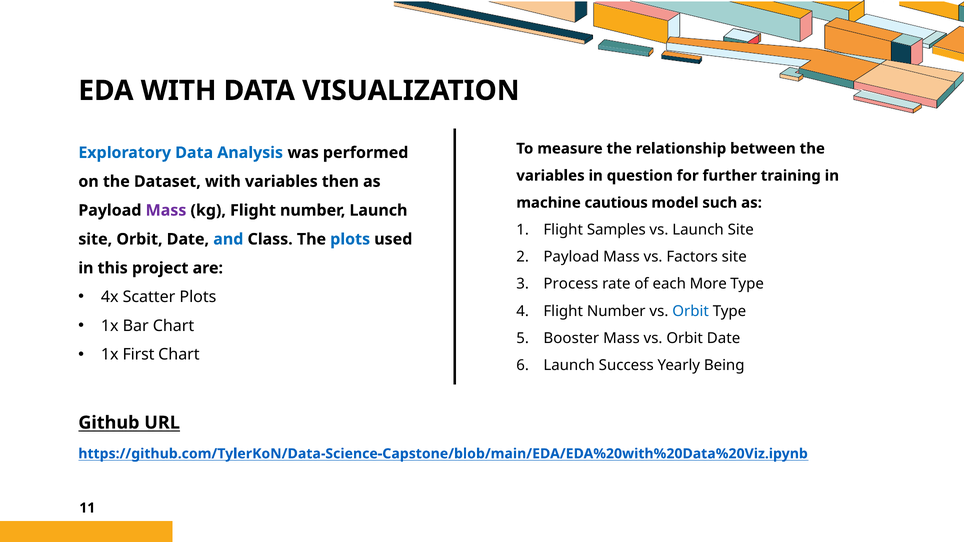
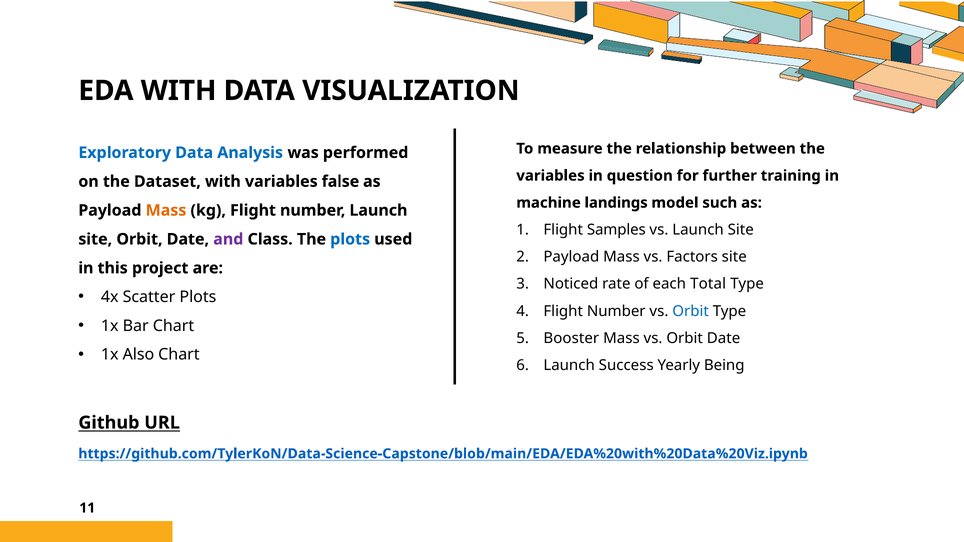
then: then -> false (340, 182)
cautious: cautious -> landings (616, 203)
Mass colour: purple -> orange (166, 210)
and colour: blue -> purple (228, 239)
Process: Process -> Noticed (571, 284)
More: More -> Total (708, 284)
First: First -> Also (138, 355)
